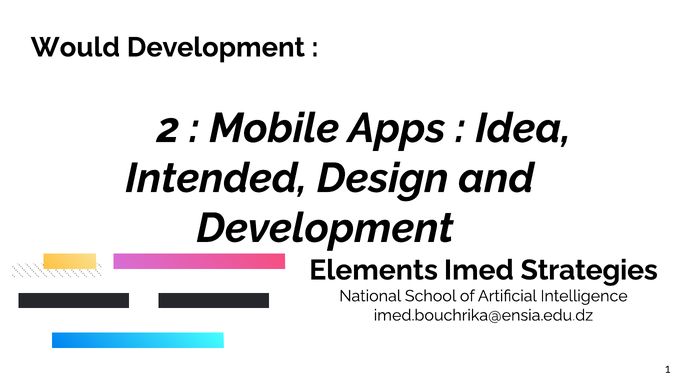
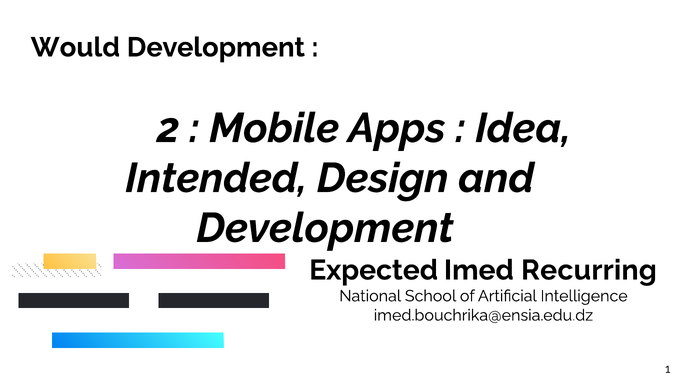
Elements: Elements -> Expected (374, 270)
Strategies: Strategies -> Recurring (589, 270)
